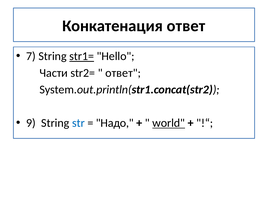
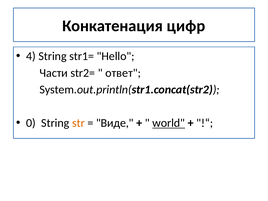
Конкатенация ответ: ответ -> цифр (186, 26)
7: 7 -> 4 (31, 56)
str1= underline: present -> none (82, 56)
9: 9 -> 0 (31, 123)
str colour: blue -> orange (78, 123)
Надо: Надо -> Виде (115, 123)
